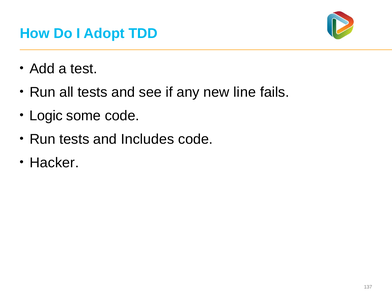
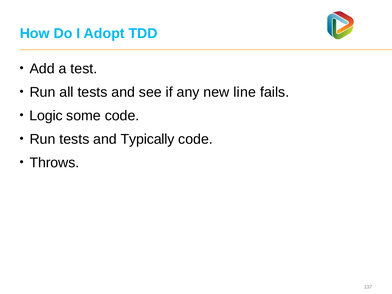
Includes: Includes -> Typically (148, 139)
Hacker: Hacker -> Throws (54, 163)
